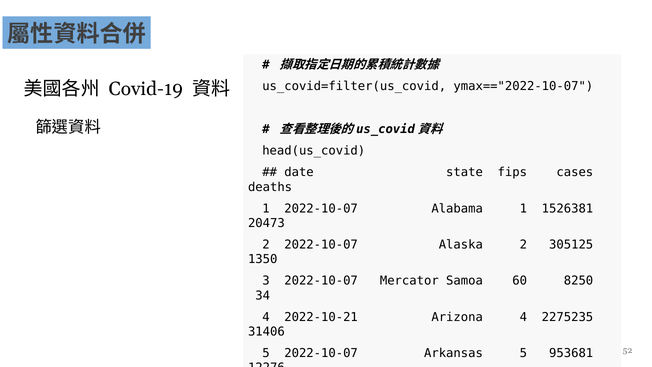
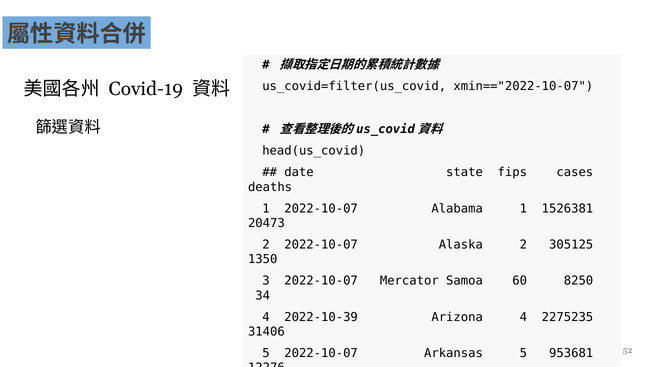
ymax=="2022-10-07: ymax=="2022-10-07 -> xmin=="2022-10-07 (523, 86)
2022-10-21: 2022-10-21 -> 2022-10-39 (321, 317)
